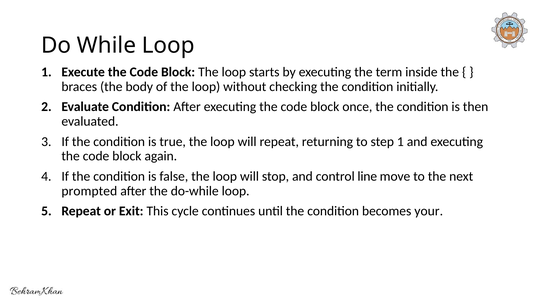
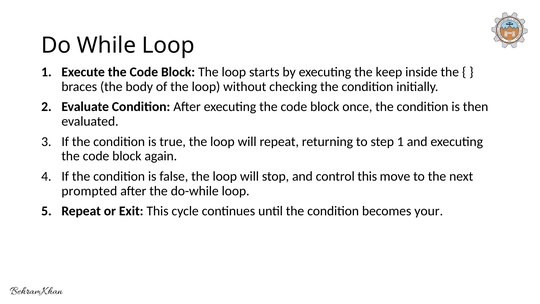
term: term -> keep (389, 72)
control line: line -> this (367, 176)
